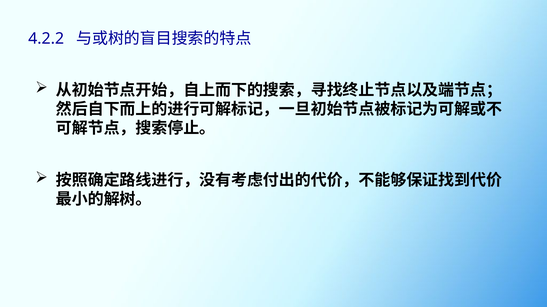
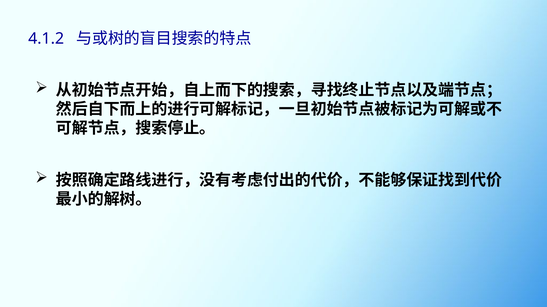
4.2.2: 4.2.2 -> 4.1.2 (46, 39)
